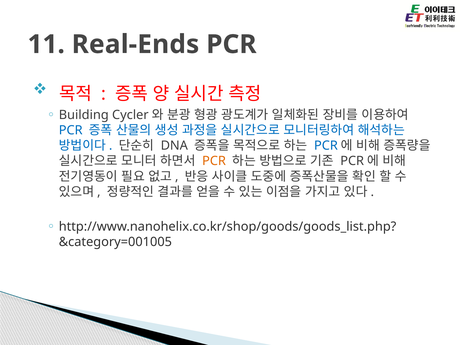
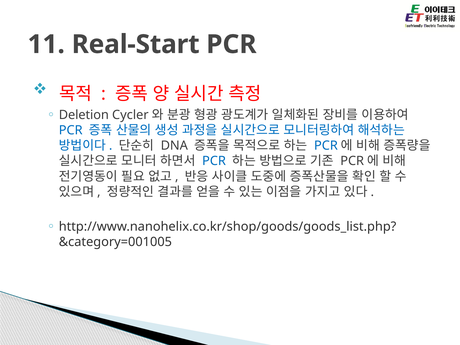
Real-Ends: Real-Ends -> Real-Start (136, 44)
Building: Building -> Deletion (84, 115)
PCR colour: orange -> blue (214, 161)
